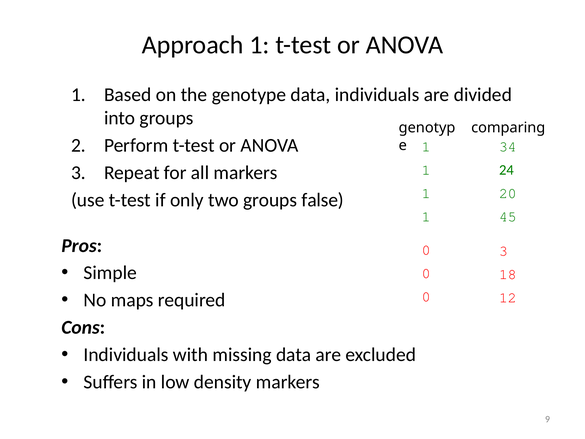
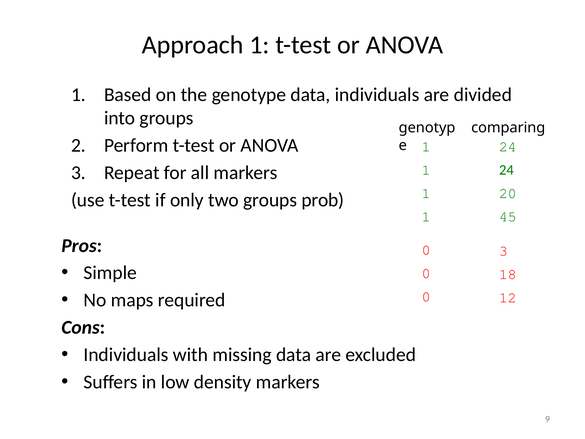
34: 34 -> 24 (508, 147)
false: false -> prob (323, 200)
